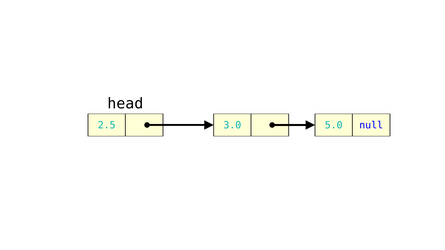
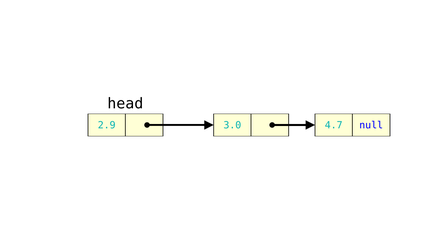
2.5: 2.5 -> 2.9 (107, 125)
5.0: 5.0 -> 4.7 (334, 125)
